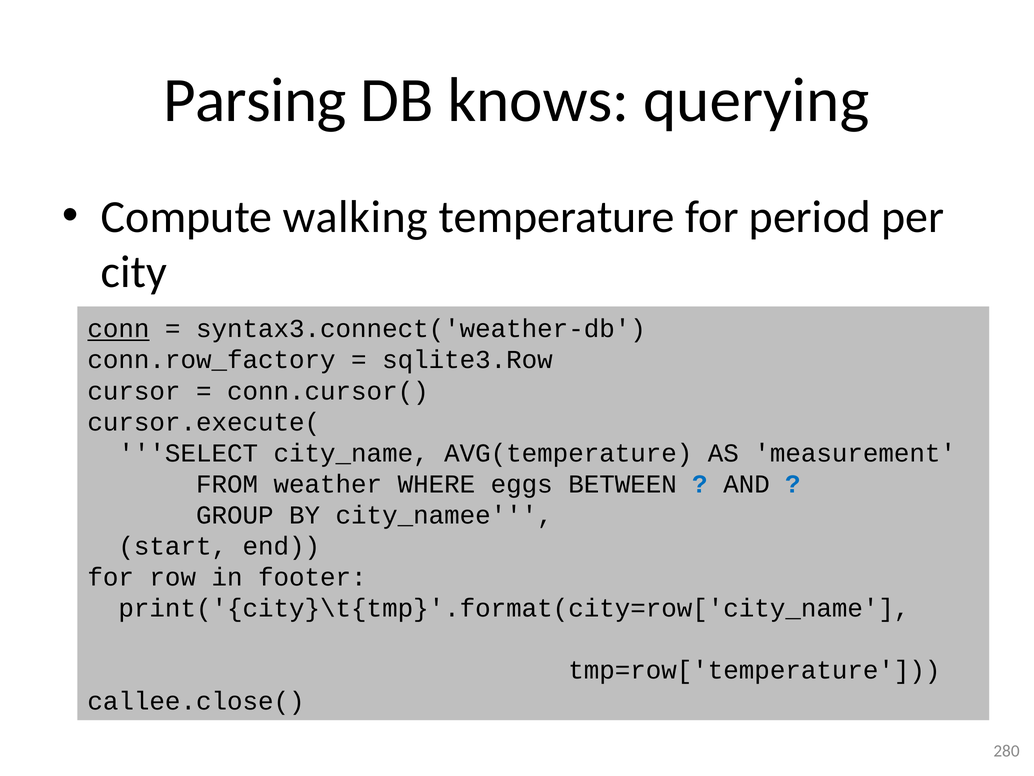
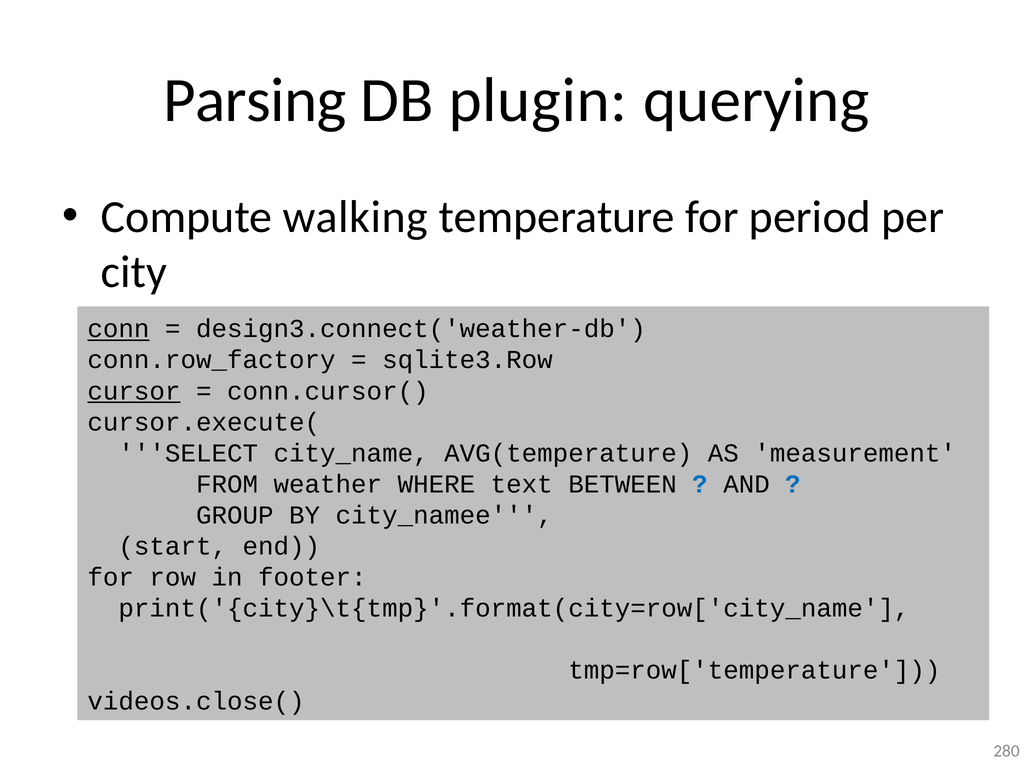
knows: knows -> plugin (538, 100)
syntax3.connect('weather-db: syntax3.connect('weather-db -> design3.connect('weather-db (421, 329)
cursor underline: none -> present (134, 391)
eggs: eggs -> text (522, 484)
callee.close(: callee.close( -> videos.close( (196, 701)
